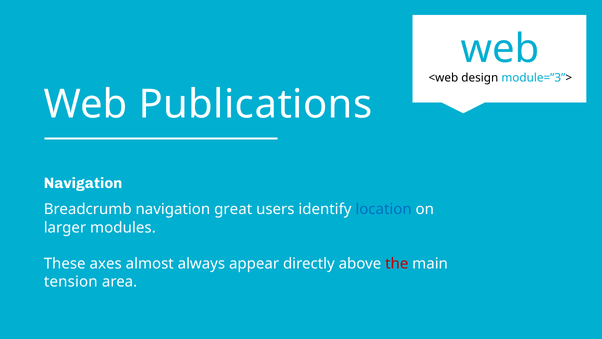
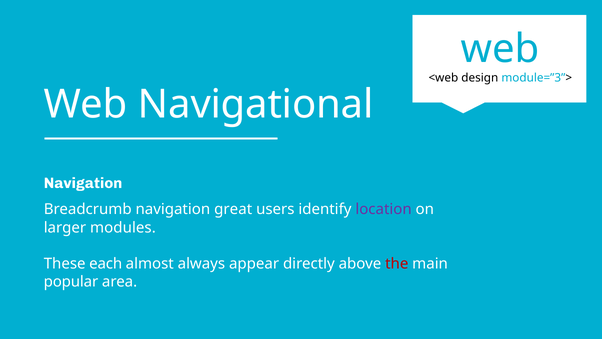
Publications: Publications -> Navigational (256, 104)
location colour: blue -> purple (384, 209)
axes: axes -> each (106, 263)
tension: tension -> popular (71, 281)
